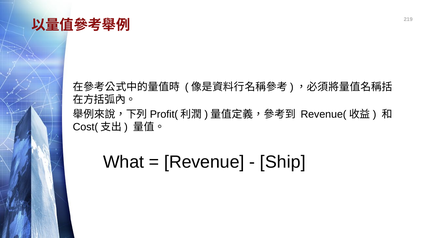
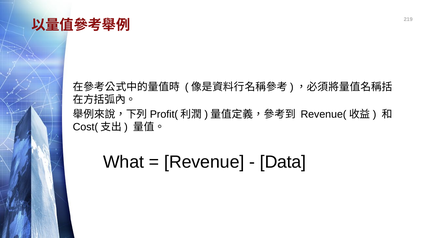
Ship: Ship -> Data (283, 162)
